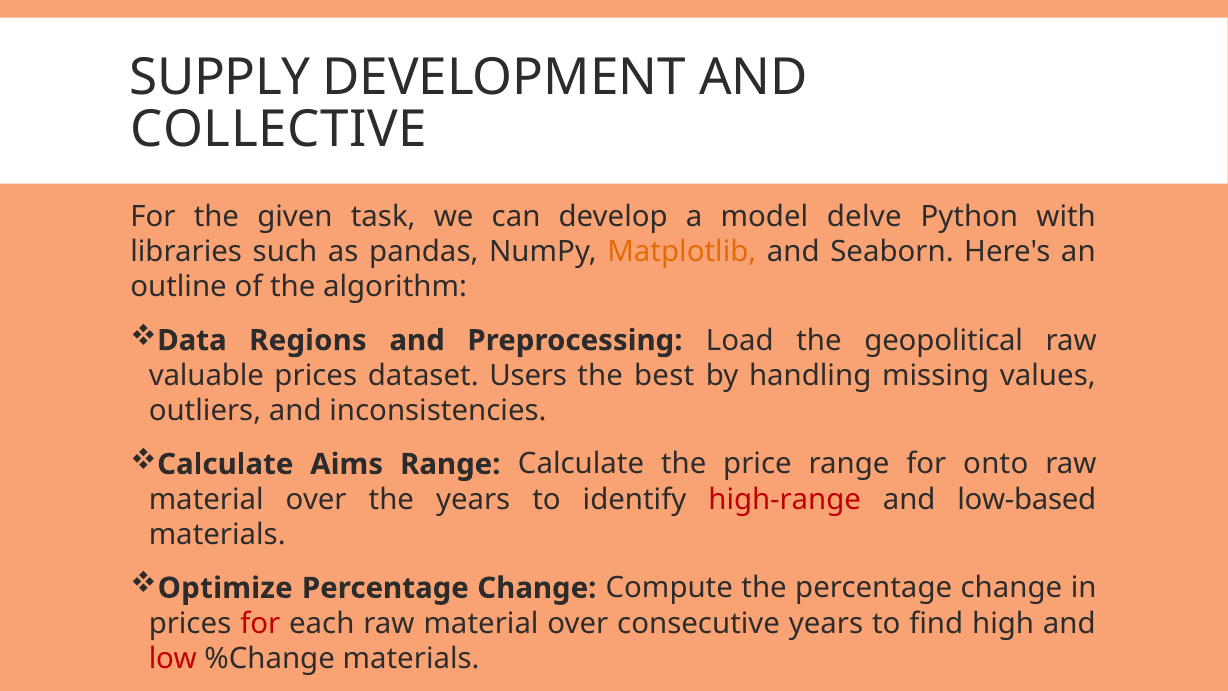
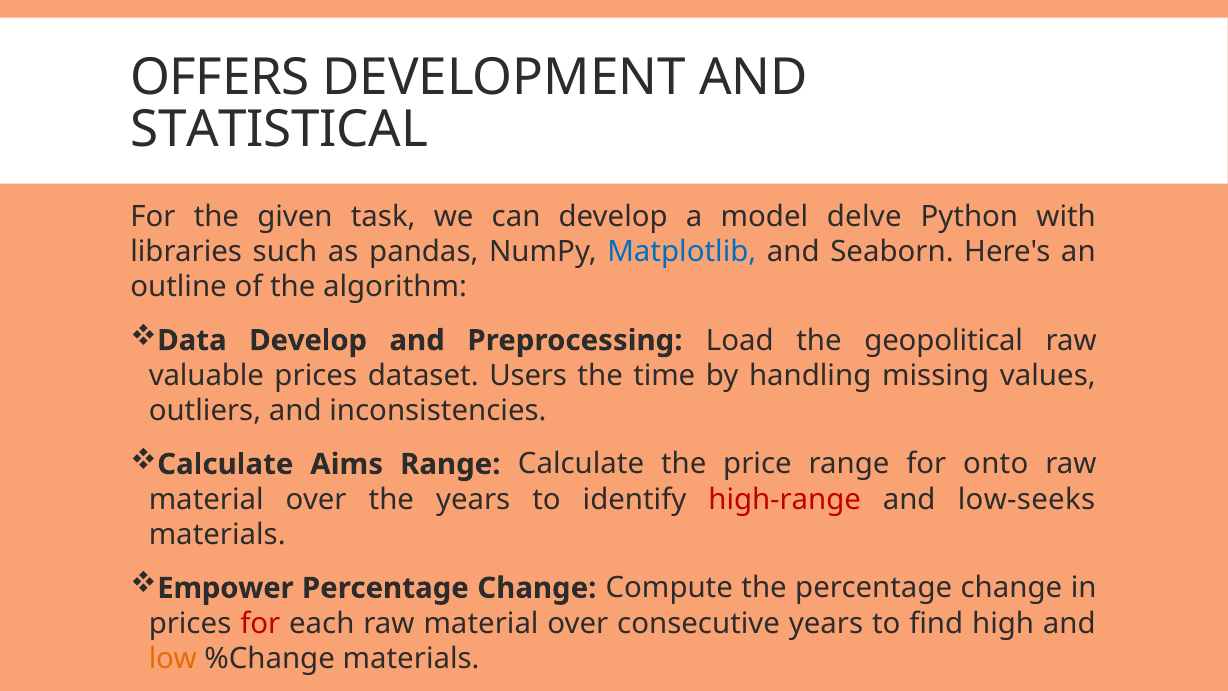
SUPPLY: SUPPLY -> OFFERS (220, 77)
COLLECTIVE: COLLECTIVE -> STATISTICAL (279, 129)
Matplotlib colour: orange -> blue (682, 252)
Data Regions: Regions -> Develop (308, 340)
best: best -> time (664, 376)
low-based: low-based -> low-seeks (1026, 499)
Optimize: Optimize -> Empower (225, 588)
low colour: red -> orange (173, 658)
